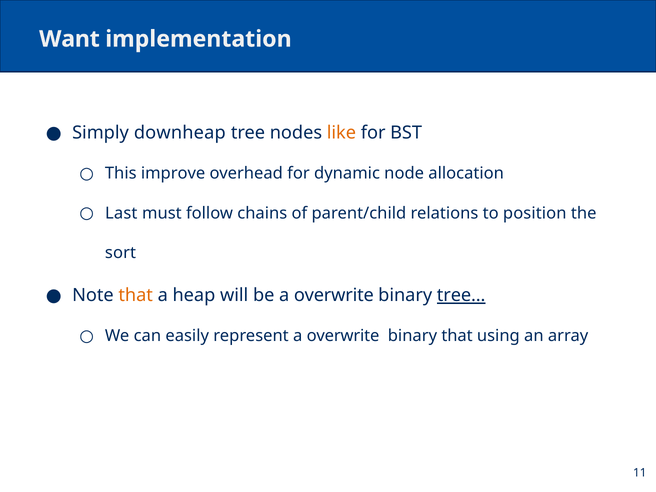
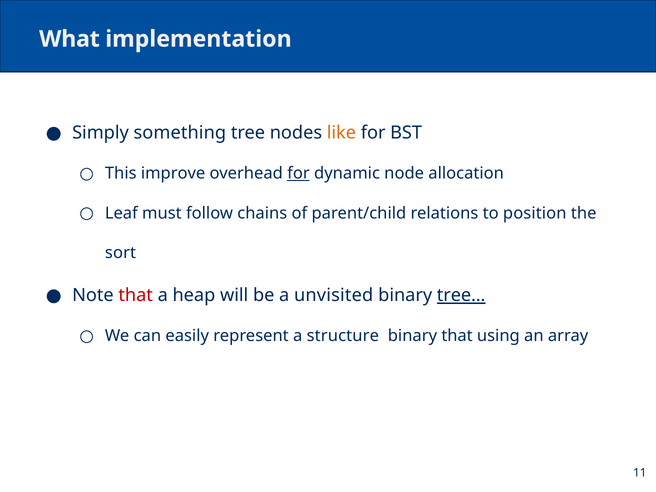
Want: Want -> What (69, 39)
downheap: downheap -> something (180, 133)
for underline: none -> present (298, 173)
Last: Last -> Leaf (121, 213)
that colour: orange -> red (136, 296)
be a overwrite: overwrite -> unvisited (334, 296)
represent a overwrite: overwrite -> structure (343, 336)
